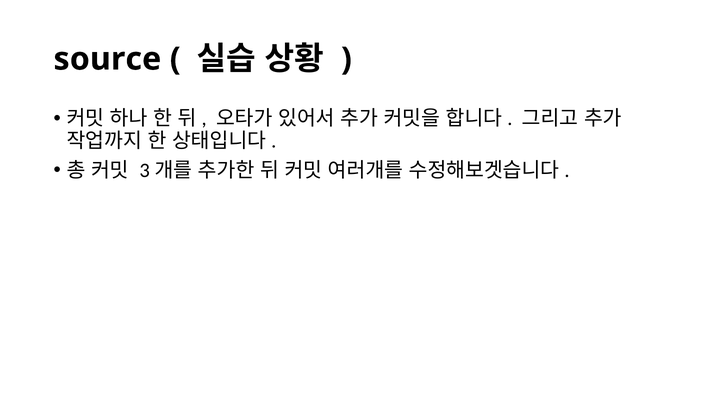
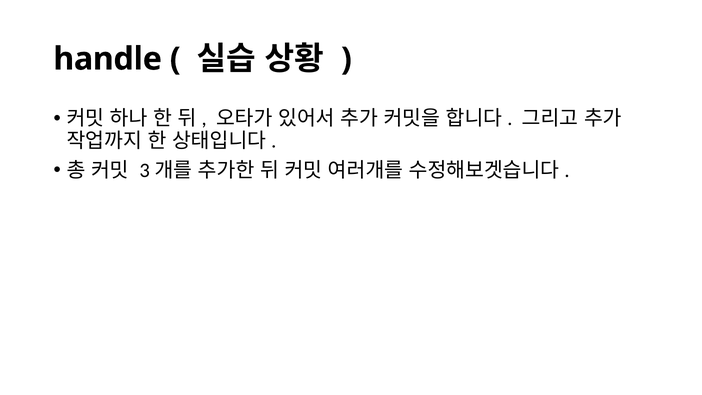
source: source -> handle (108, 59)
